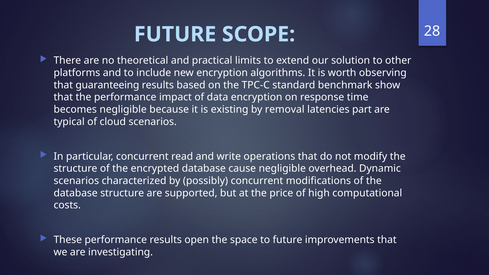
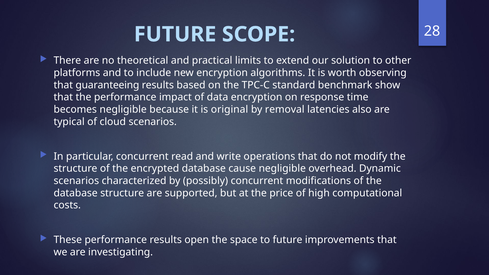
existing: existing -> original (230, 110)
part: part -> also (362, 110)
